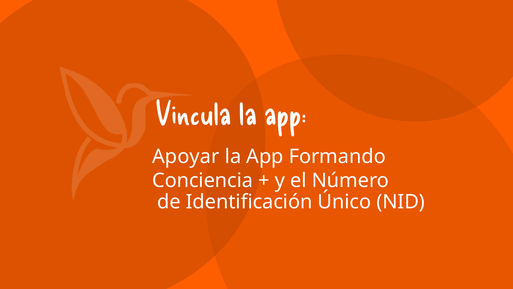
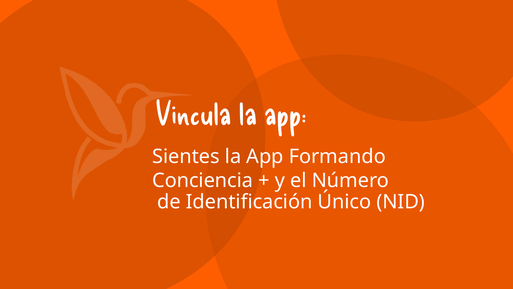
Apoyar: Apoyar -> Sientes (186, 156)
